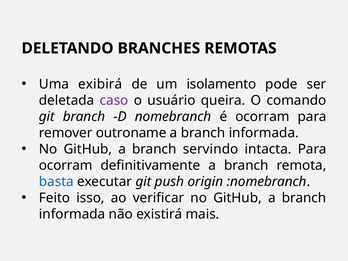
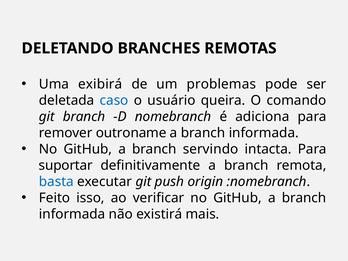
isolamento: isolamento -> problemas (221, 84)
caso colour: purple -> blue (114, 100)
é ocorram: ocorram -> adiciona (262, 117)
ocorram: ocorram -> suportar (66, 165)
